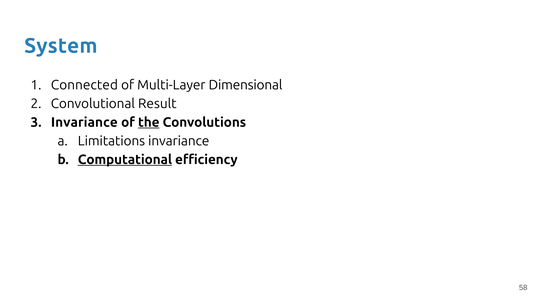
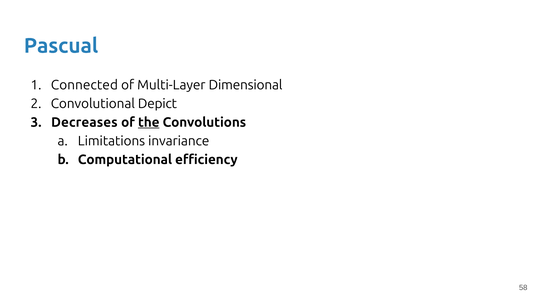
System: System -> Pascual (61, 46)
Result: Result -> Depict (157, 104)
Invariance: Invariance -> Decreases (84, 122)
Computational underline: present -> none (125, 159)
